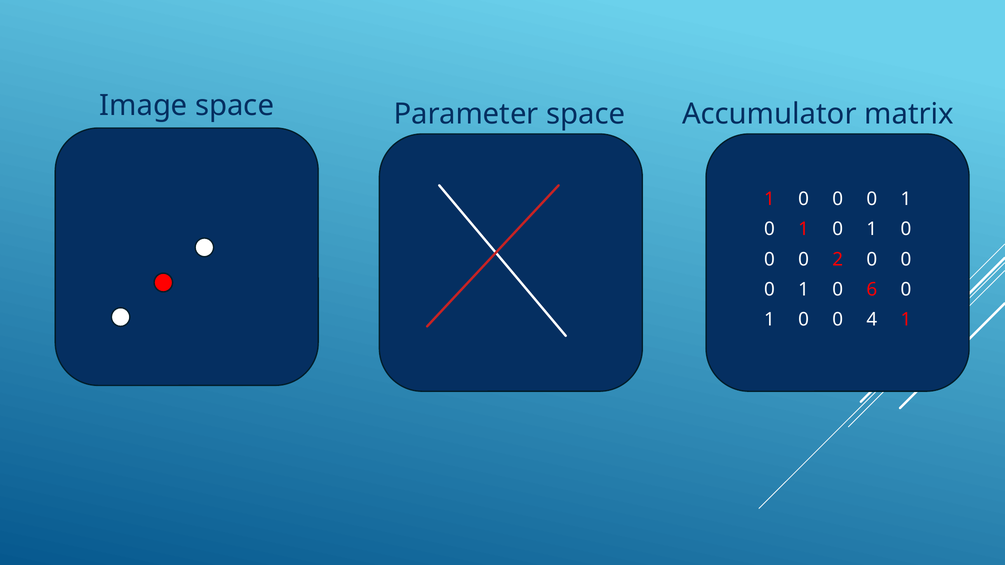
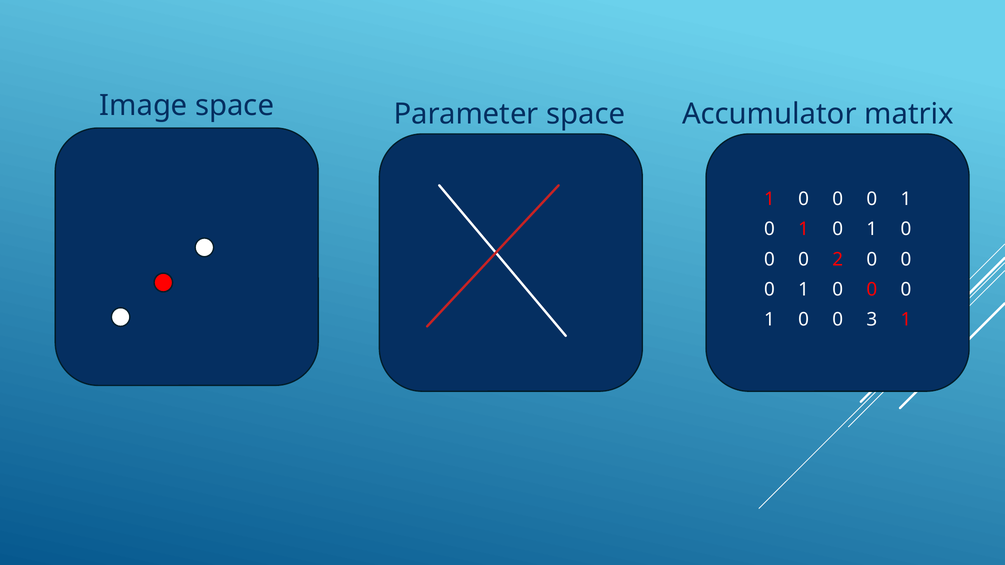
6: 6 -> 0 (872, 290)
4: 4 -> 3 (872, 320)
